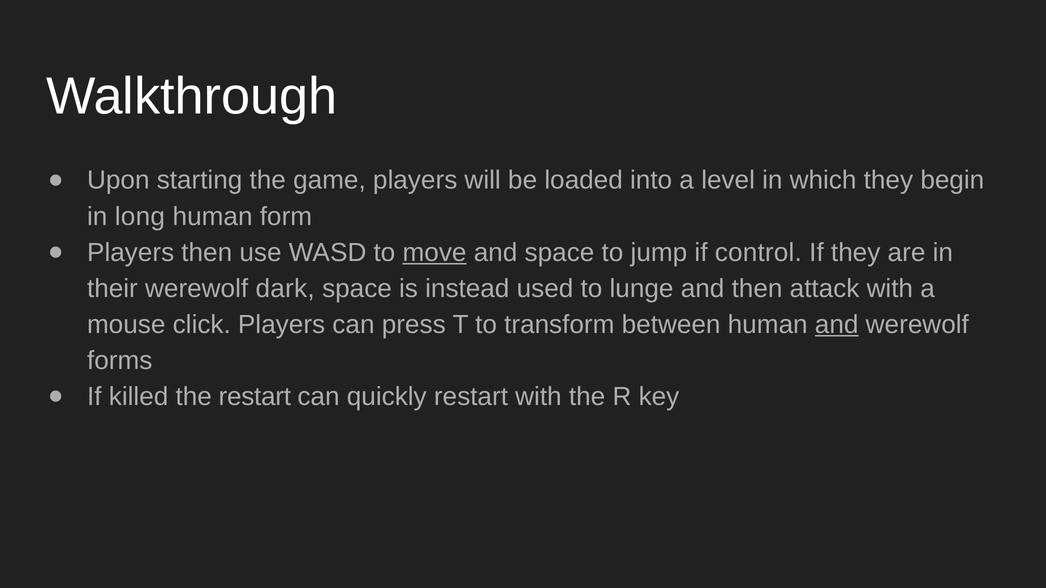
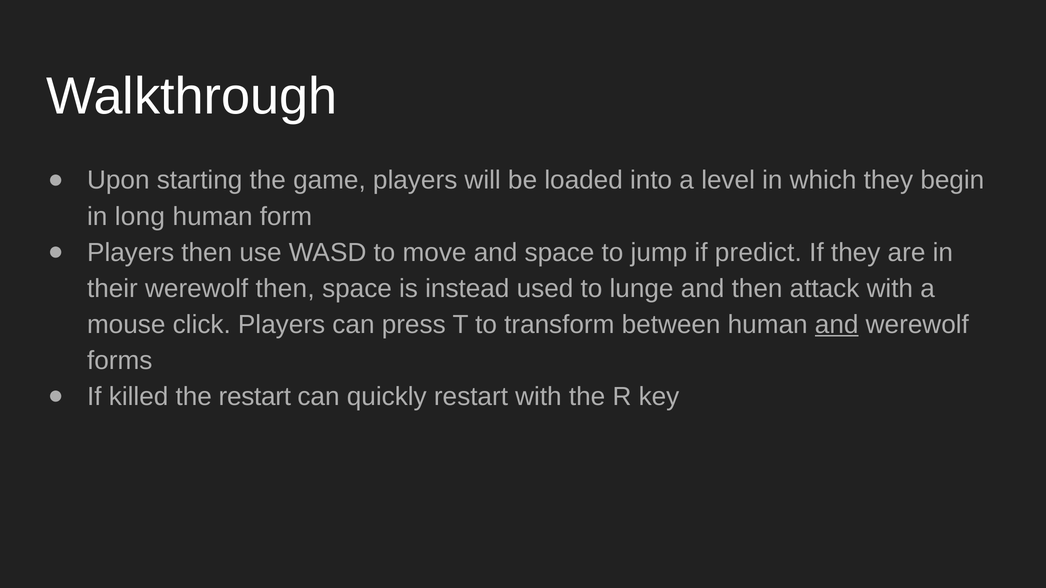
move underline: present -> none (435, 253)
control: control -> predict (758, 253)
werewolf dark: dark -> then (285, 289)
